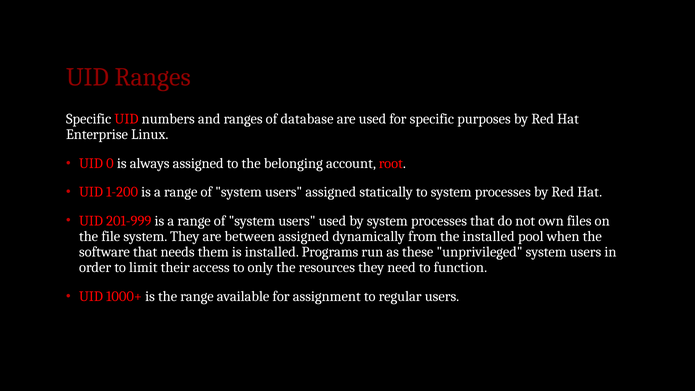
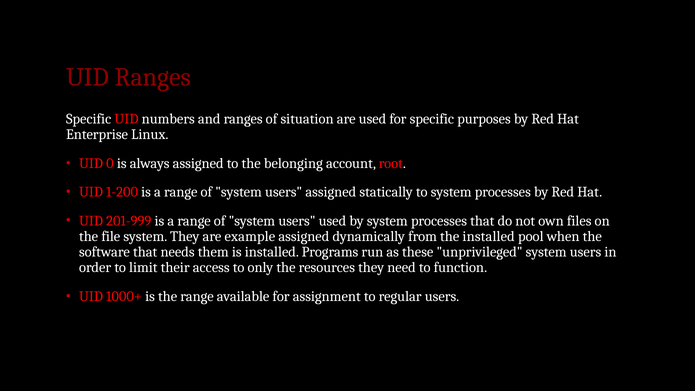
database: database -> situation (307, 119)
between: between -> example (250, 236)
